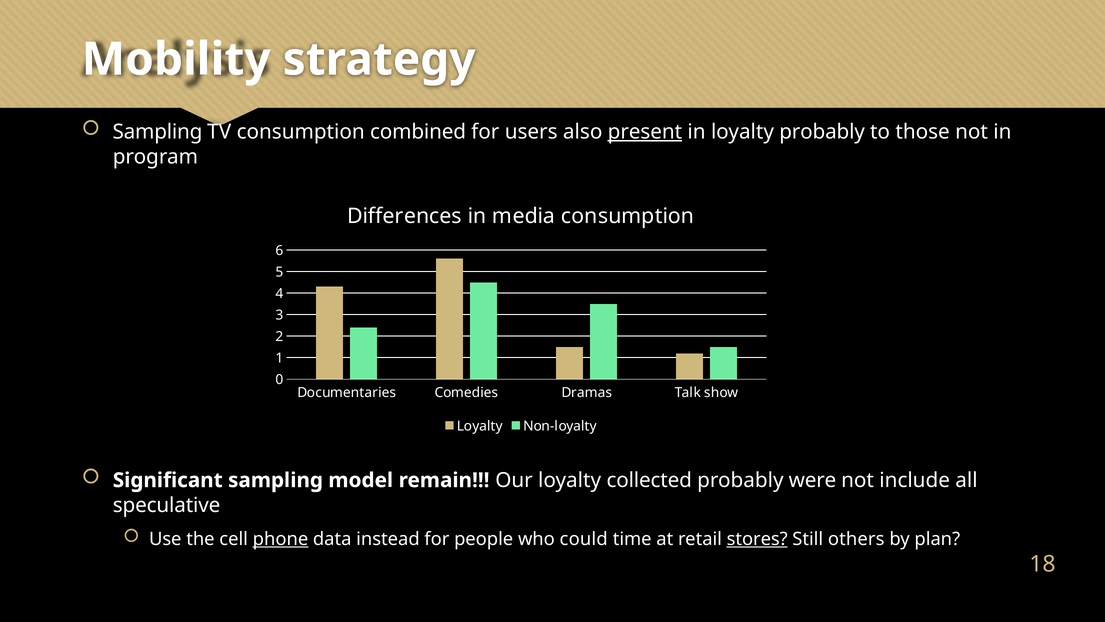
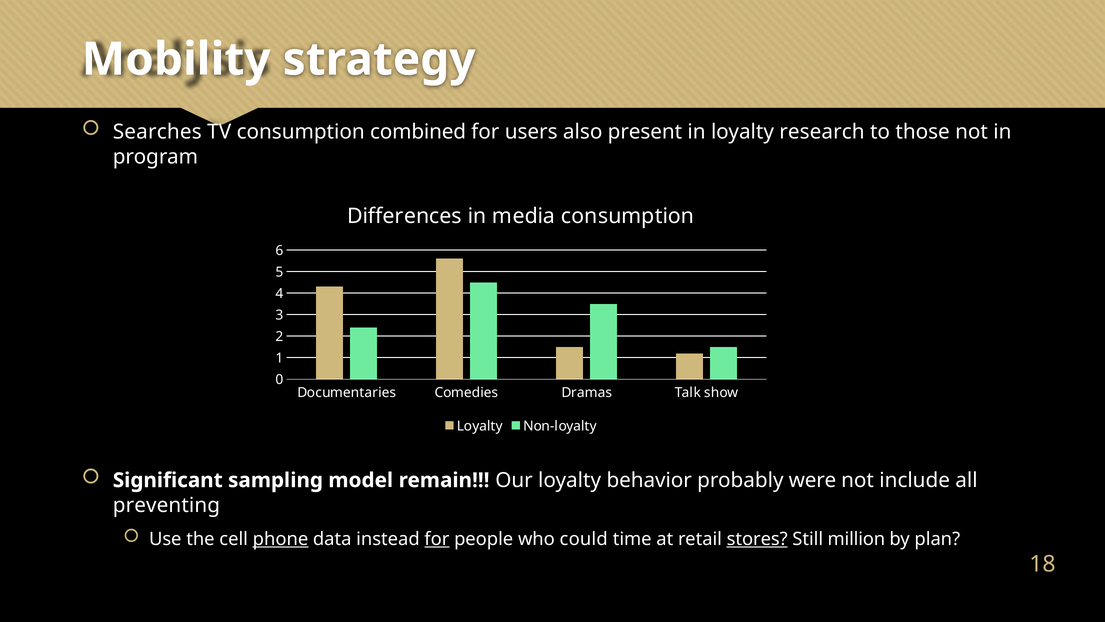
Sampling: Sampling -> Searches (157, 132)
present underline: present -> none (645, 132)
loyalty probably: probably -> research (822, 132)
collected: collected -> behavior (649, 480)
speculative: speculative -> preventing (166, 505)
for underline: none -> present (437, 539)
others: others -> million (856, 539)
